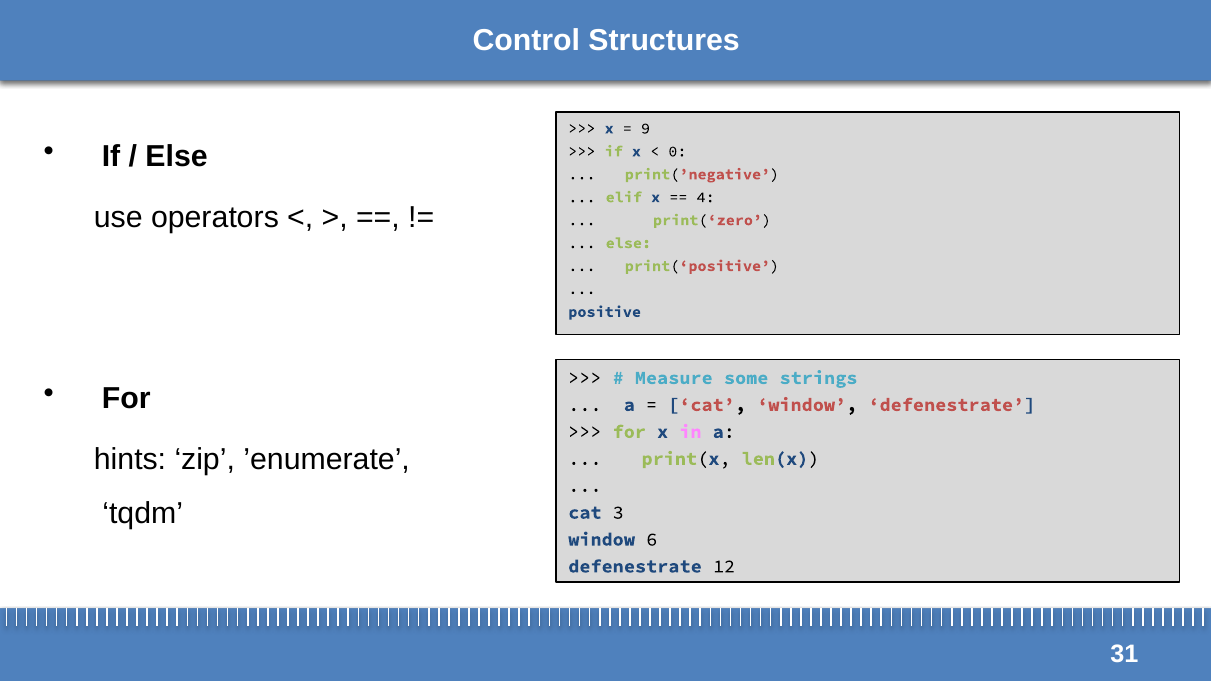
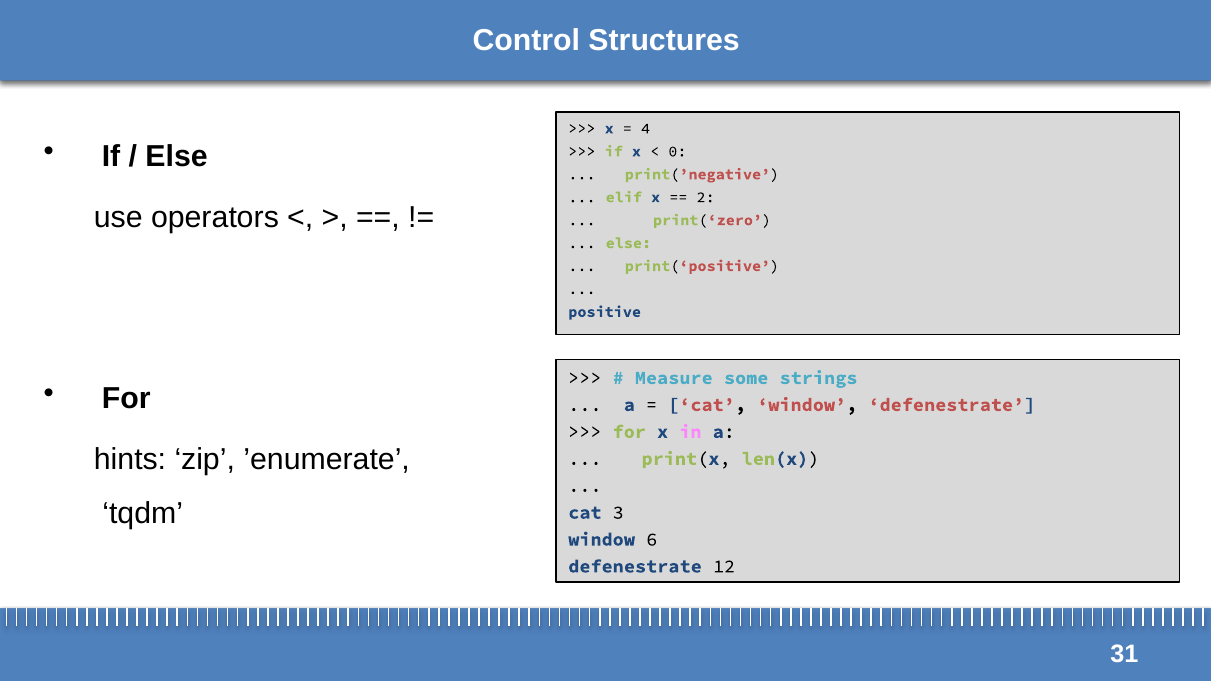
9: 9 -> 4 (646, 128)
4: 4 -> 2 (706, 197)
